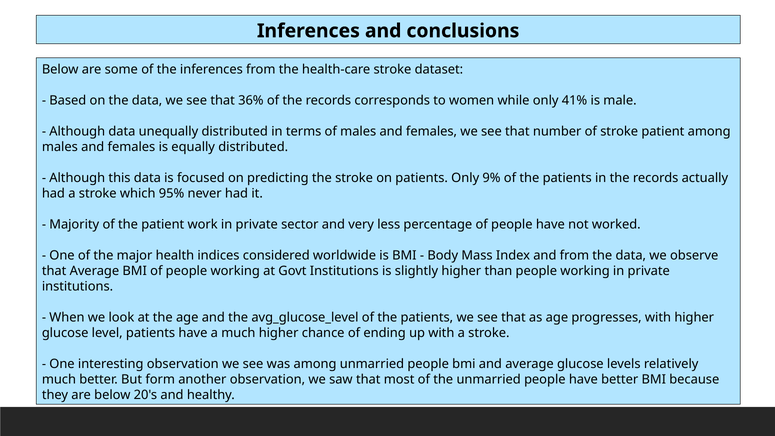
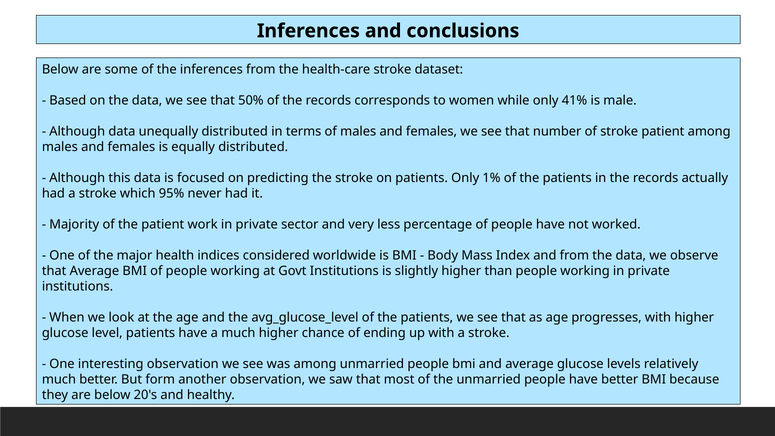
36%: 36% -> 50% (251, 100)
9%: 9% -> 1% (492, 178)
